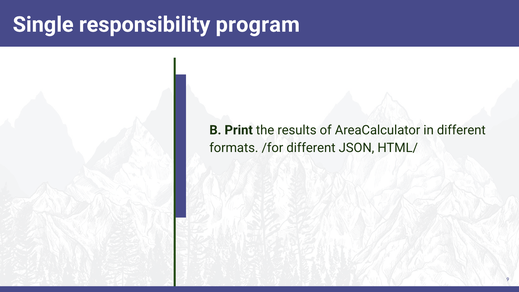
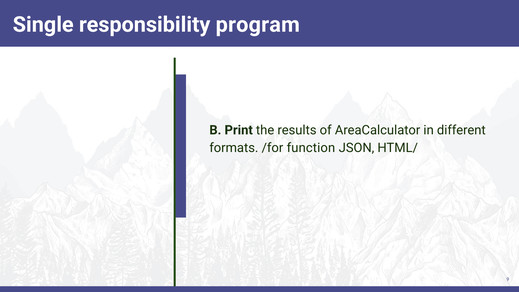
/for different: different -> function (311, 148)
